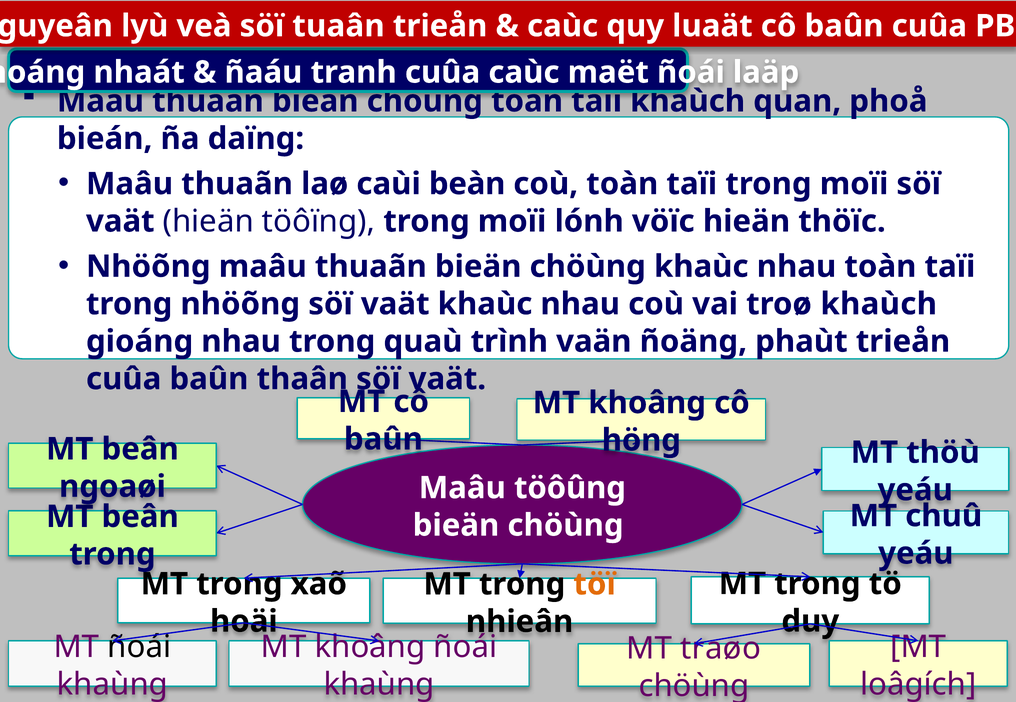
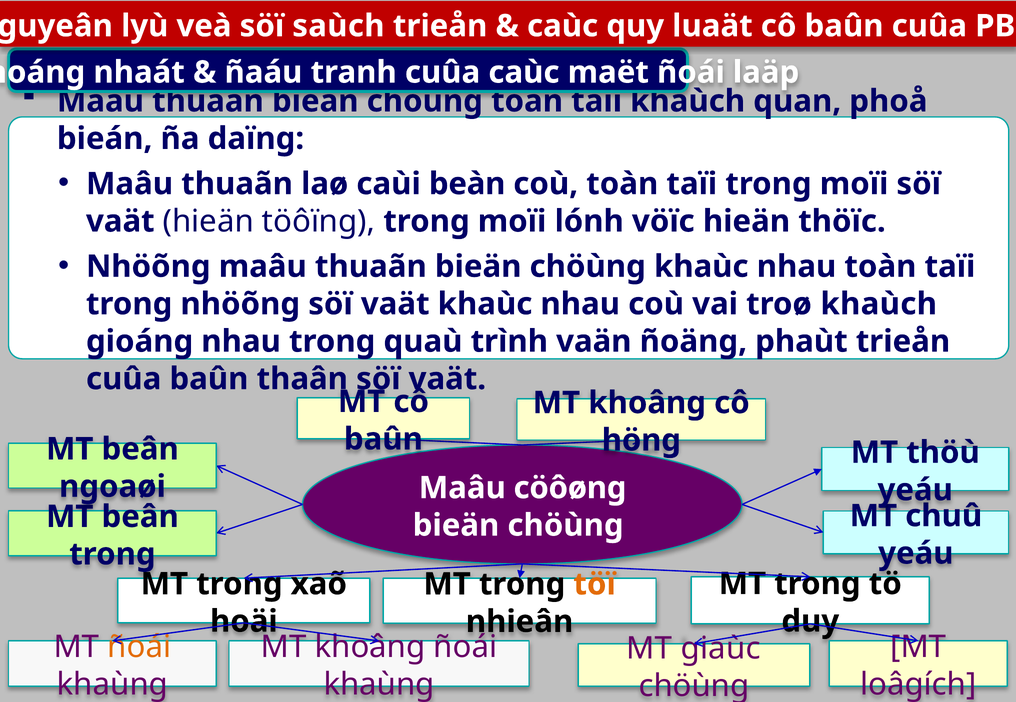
tuaân: tuaân -> saùch (338, 26)
töôûng: töôûng -> cöôøng (570, 488)
ñoái colour: black -> orange (139, 647)
traøo: traøo -> giaùc (721, 649)
